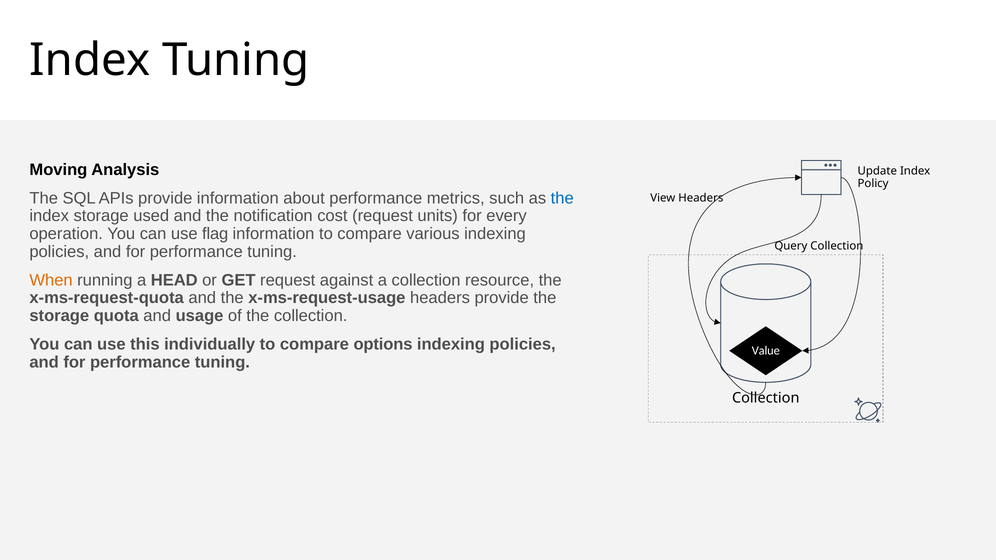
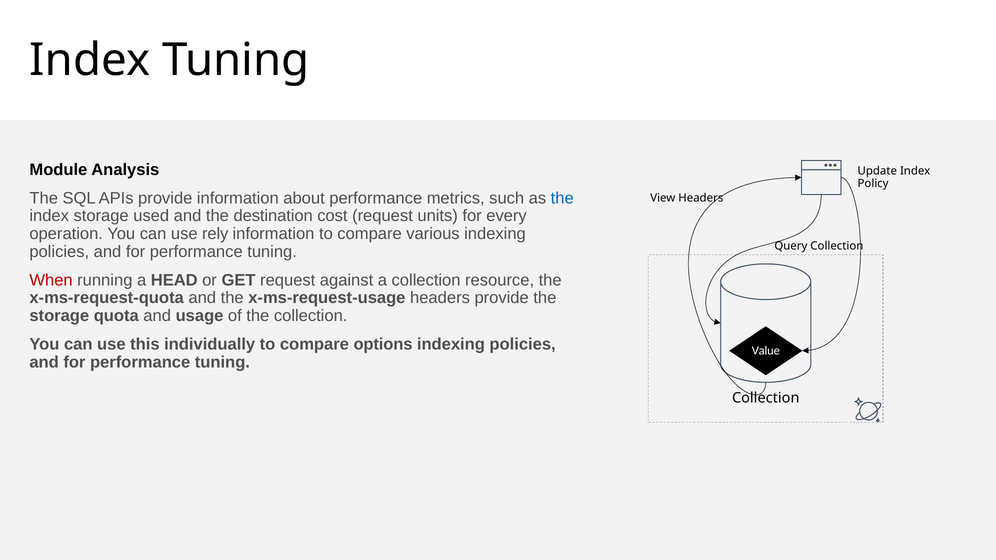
Moving: Moving -> Module (58, 170)
notification: notification -> destination (273, 216)
flag: flag -> rely (215, 234)
When colour: orange -> red (51, 280)
